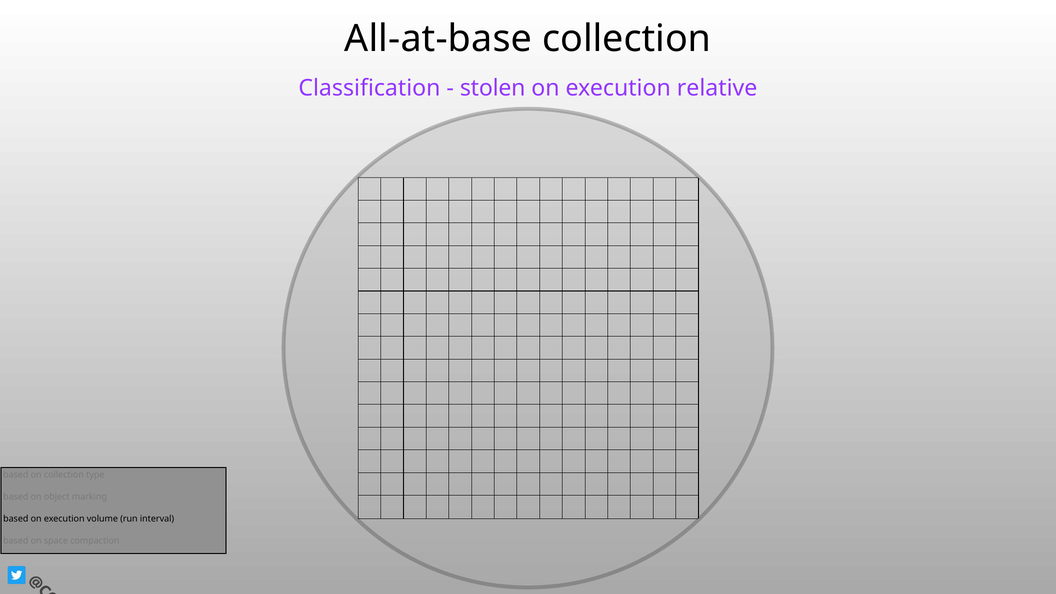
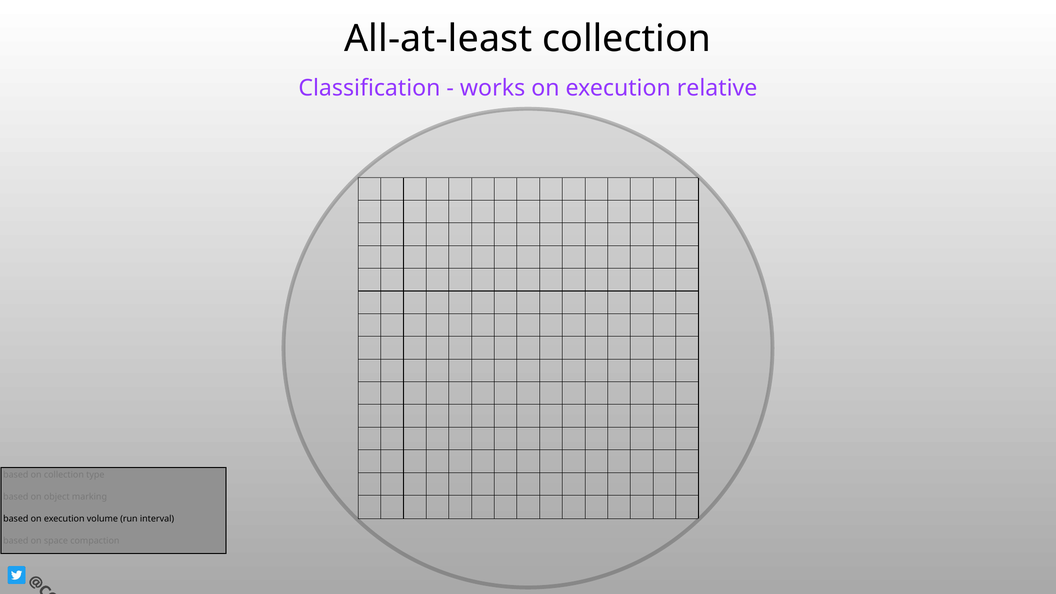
All-at-base: All-at-base -> All-at-least (438, 39)
stolen: stolen -> works (493, 88)
